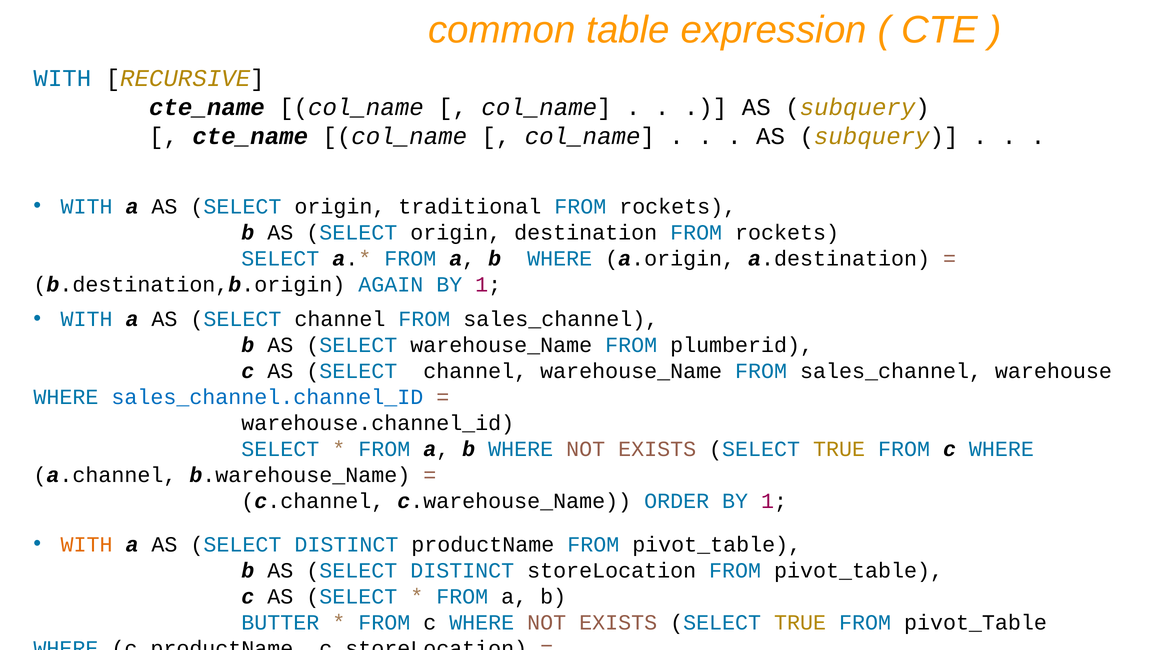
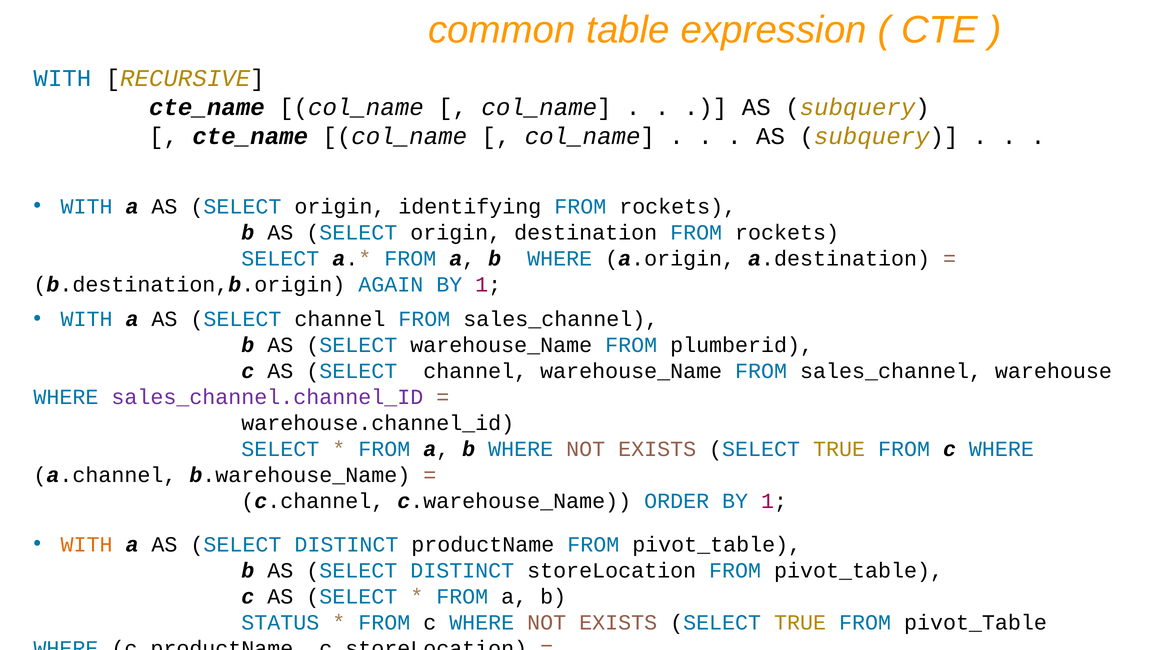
traditional: traditional -> identifying (470, 206)
sales_channel.channel_ID colour: blue -> purple (267, 397)
BUTTER: BUTTER -> STATUS (280, 622)
